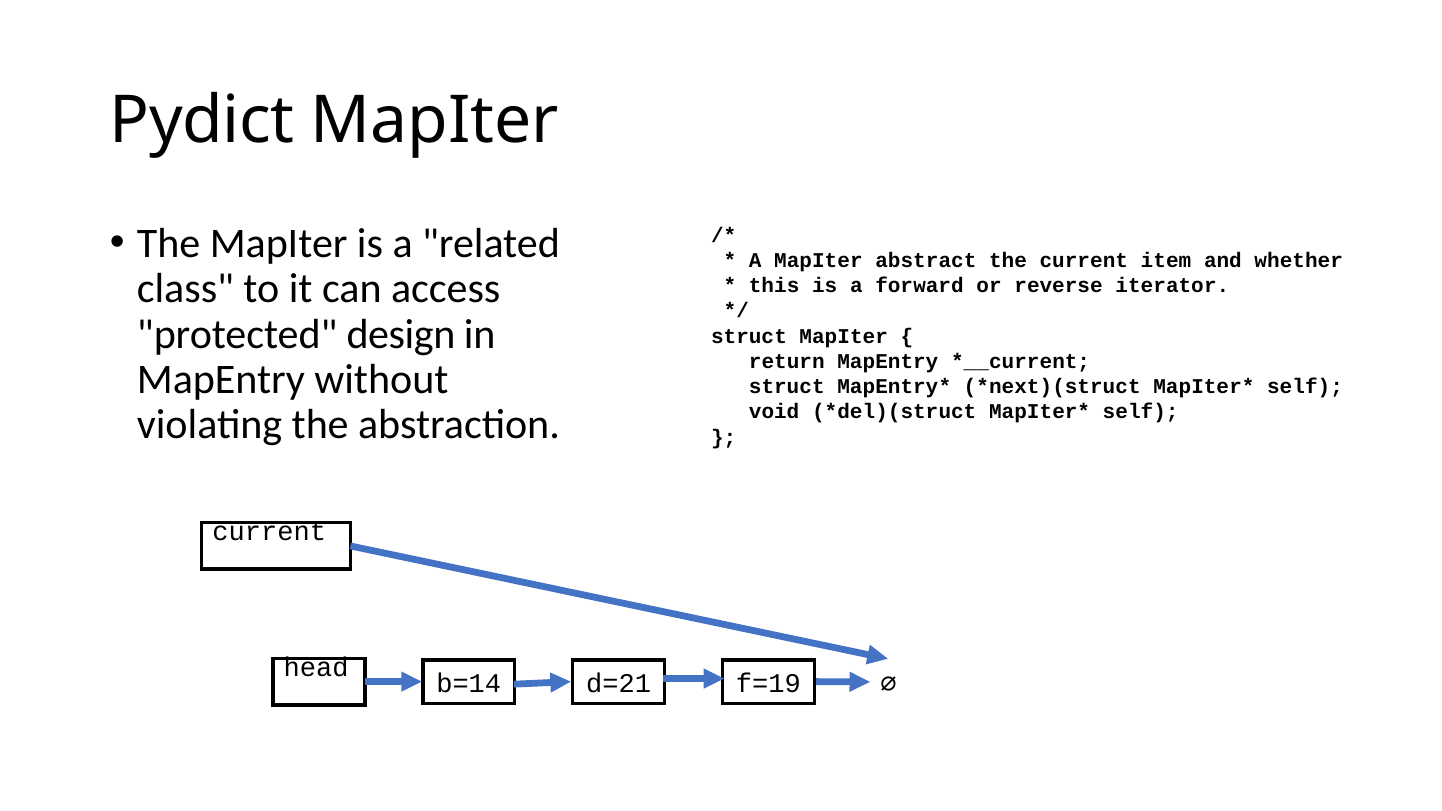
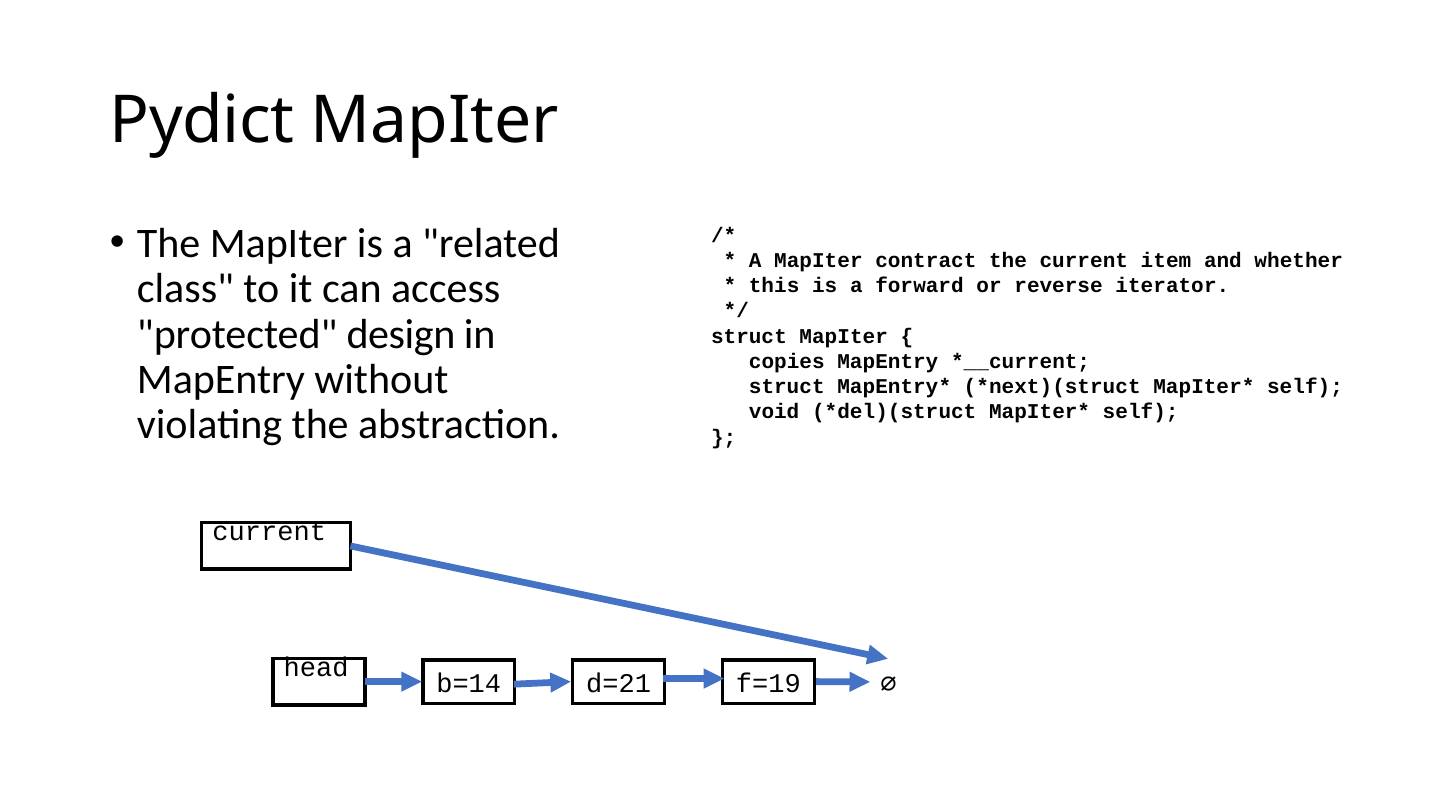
abstract: abstract -> contract (926, 261)
return: return -> copies (787, 362)
